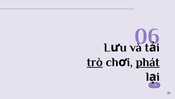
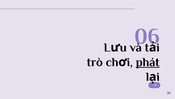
trò underline: present -> none (95, 62)
